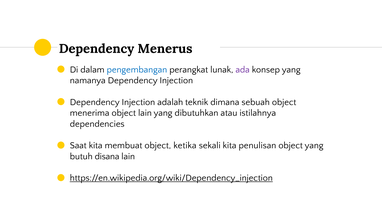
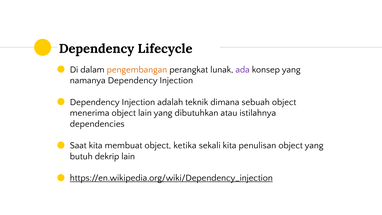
Menerus: Menerus -> Lifecycle (165, 49)
pengembangan colour: blue -> orange (137, 70)
disana: disana -> dekrip (107, 156)
